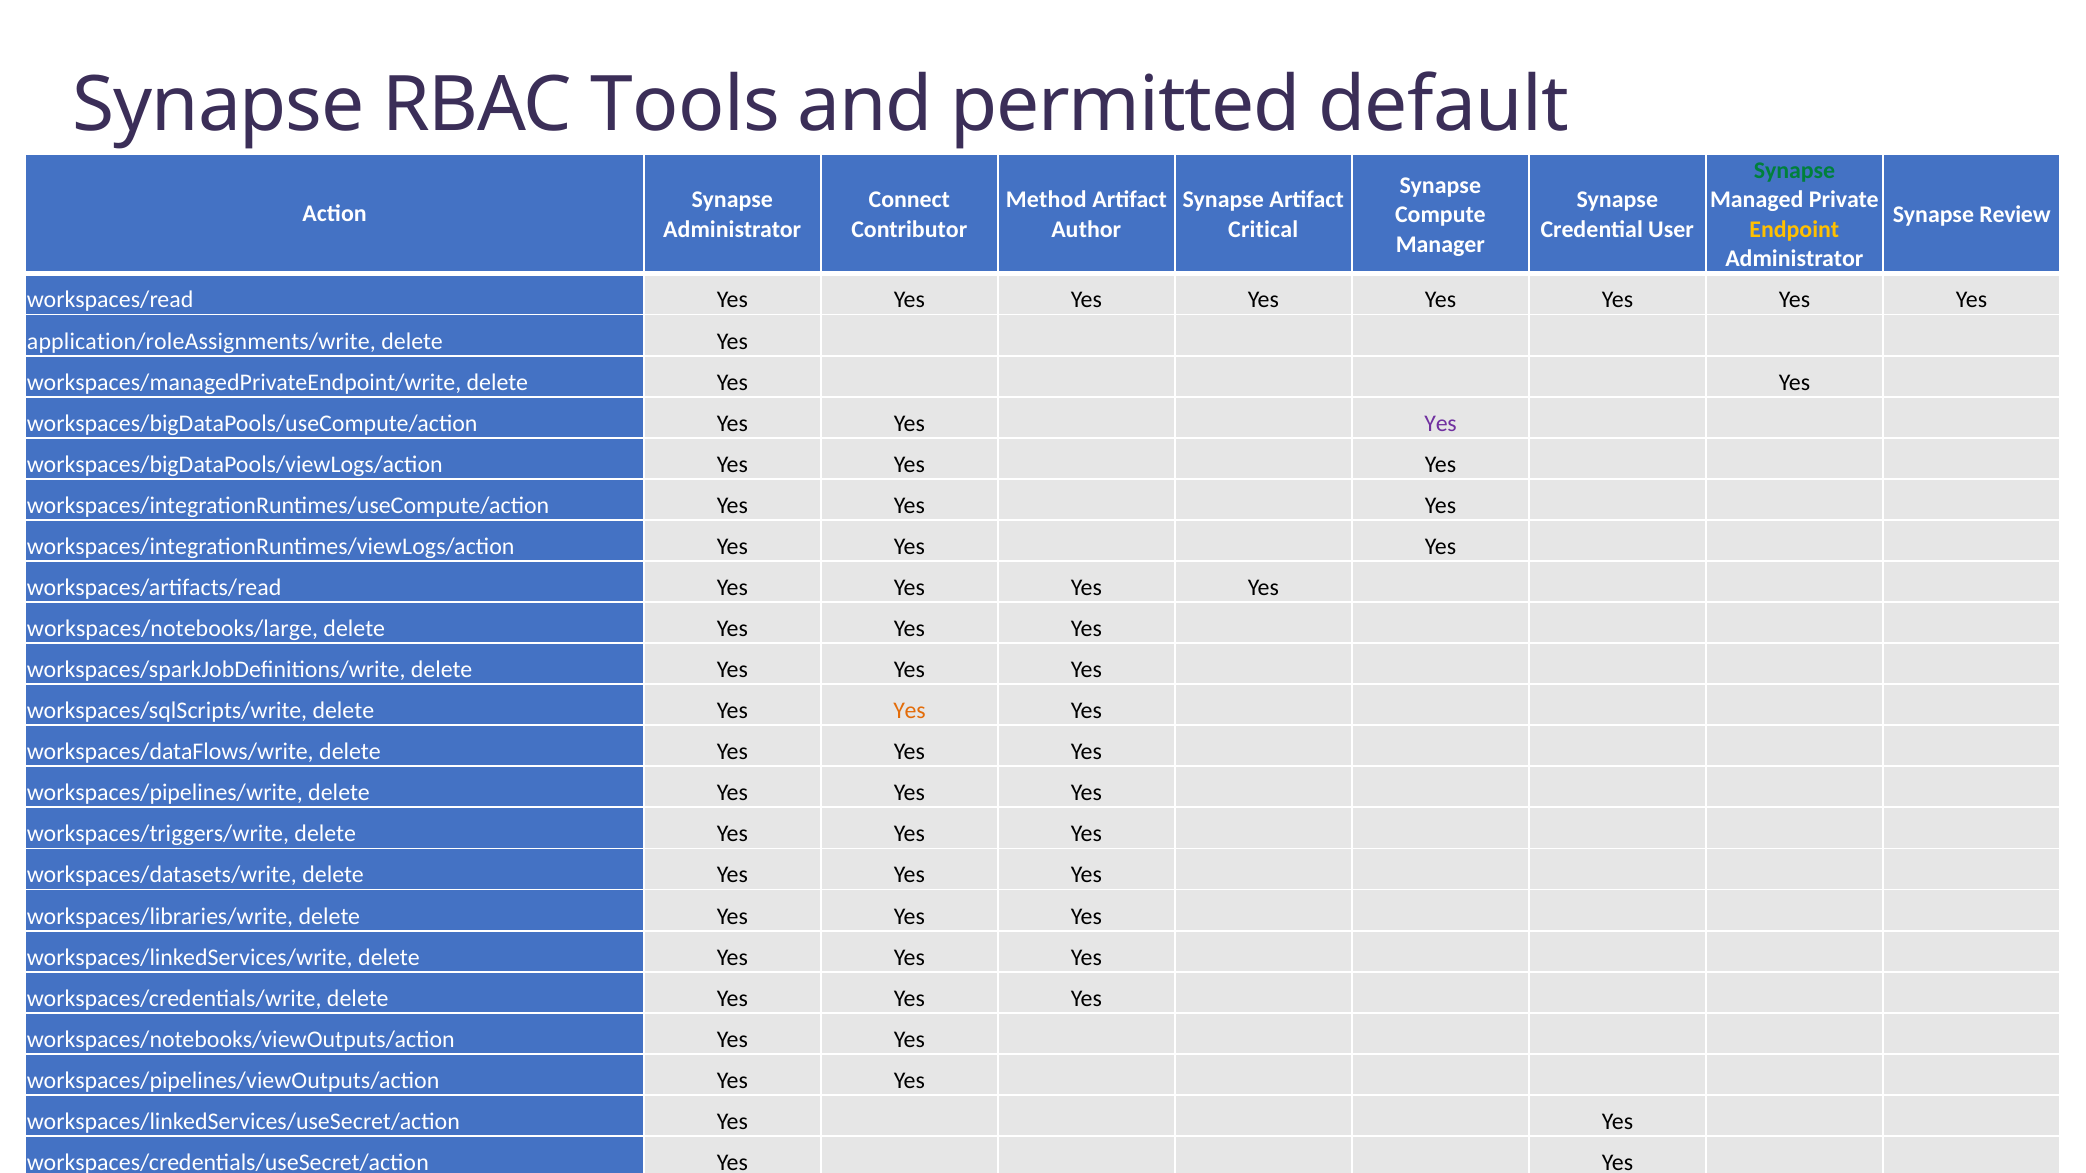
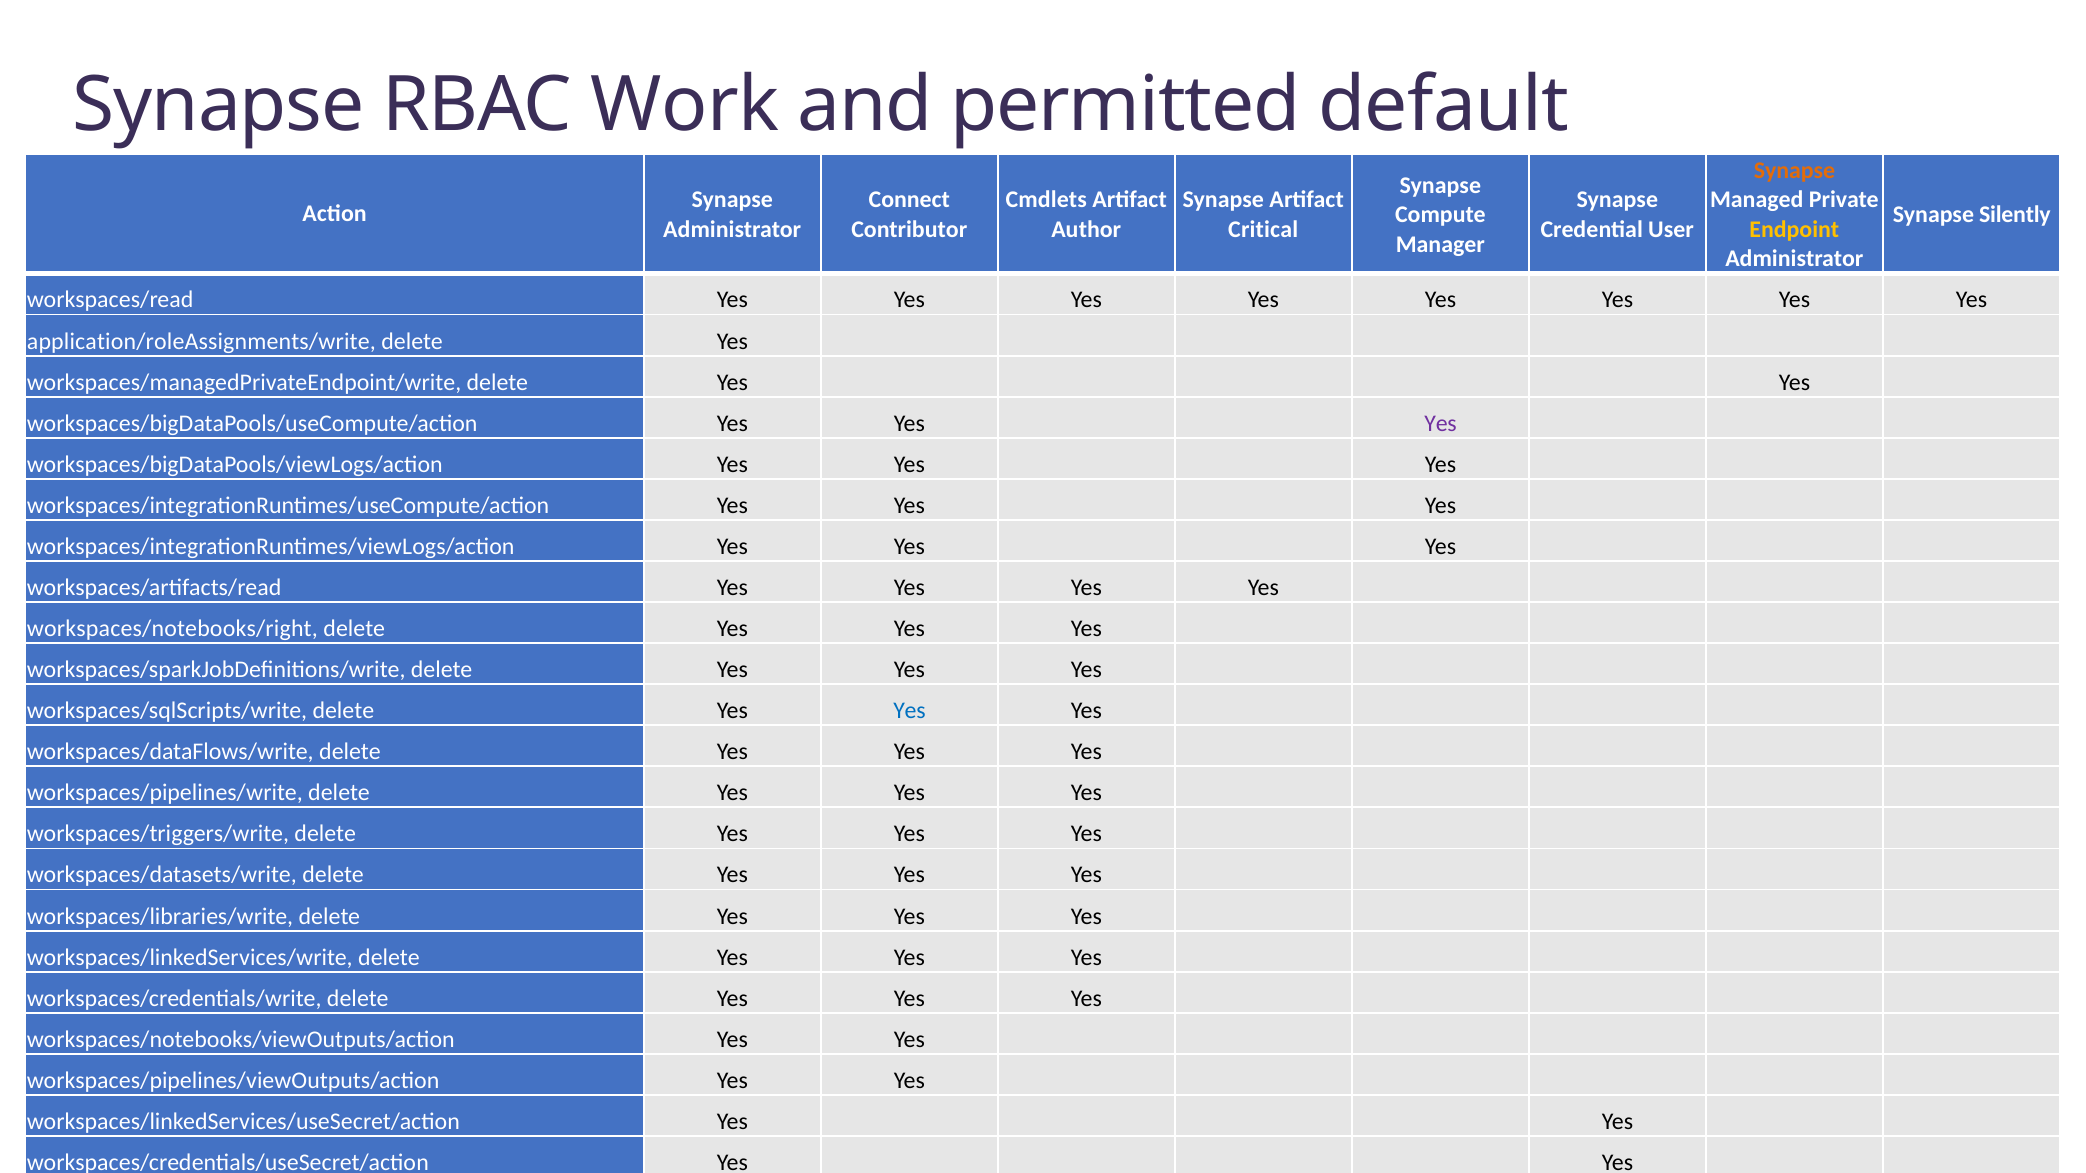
Tools: Tools -> Work (685, 105)
Synapse colour: green -> orange (1794, 171)
Method: Method -> Cmdlets (1046, 200)
Review: Review -> Silently (2015, 215)
workspaces/notebooks/large: workspaces/notebooks/large -> workspaces/notebooks/right (172, 629)
Yes colour: orange -> blue (910, 711)
